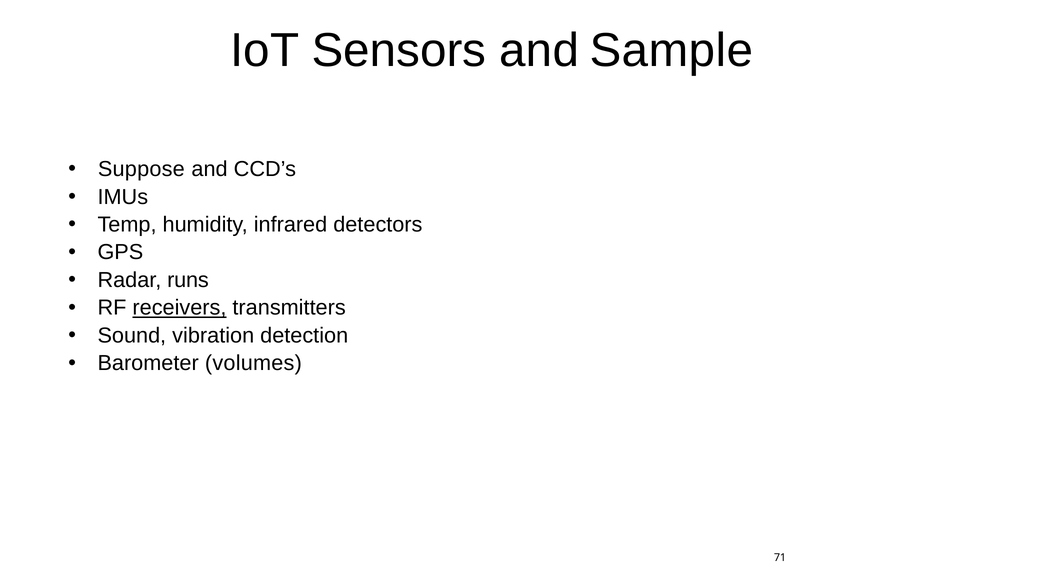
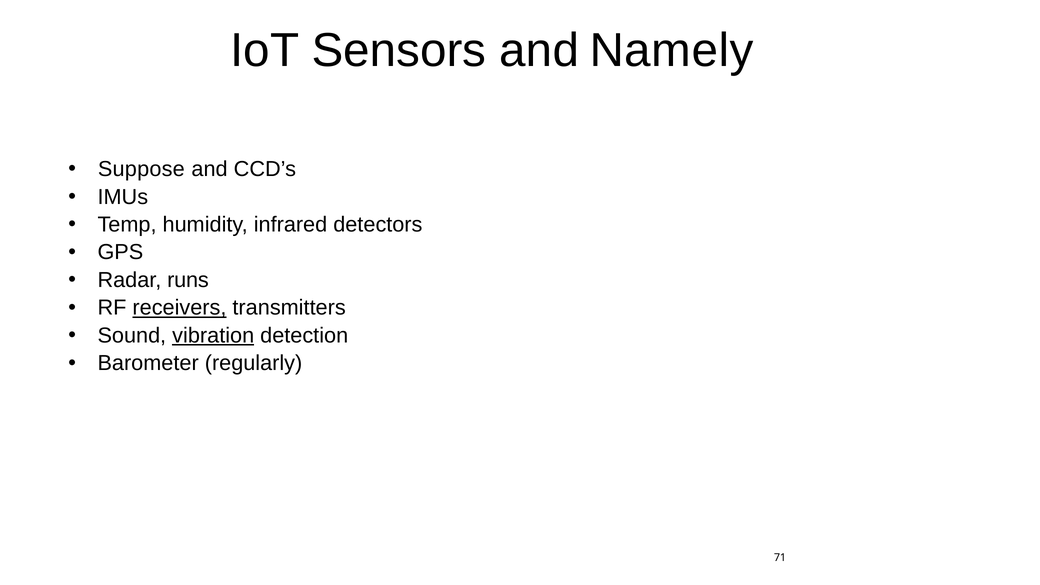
Sample: Sample -> Namely (671, 51)
vibration underline: none -> present (213, 336)
volumes: volumes -> regularly (254, 363)
